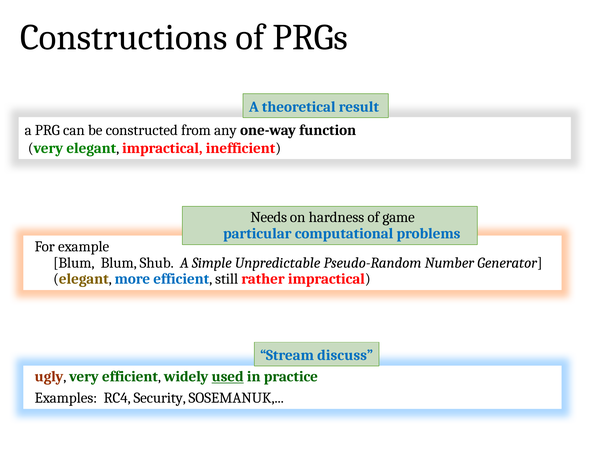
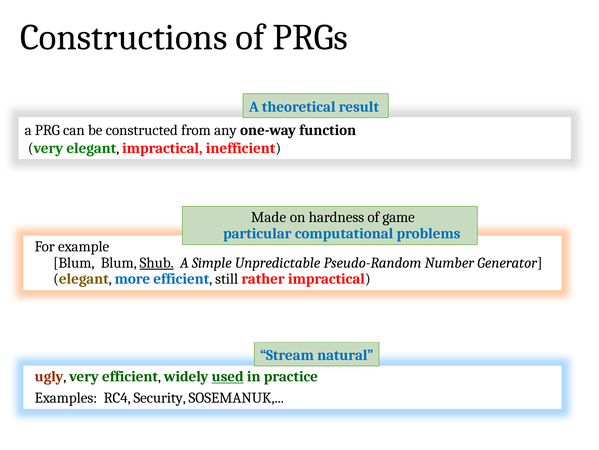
Needs: Needs -> Made (269, 217)
Shub underline: none -> present (157, 262)
discuss: discuss -> natural (345, 355)
